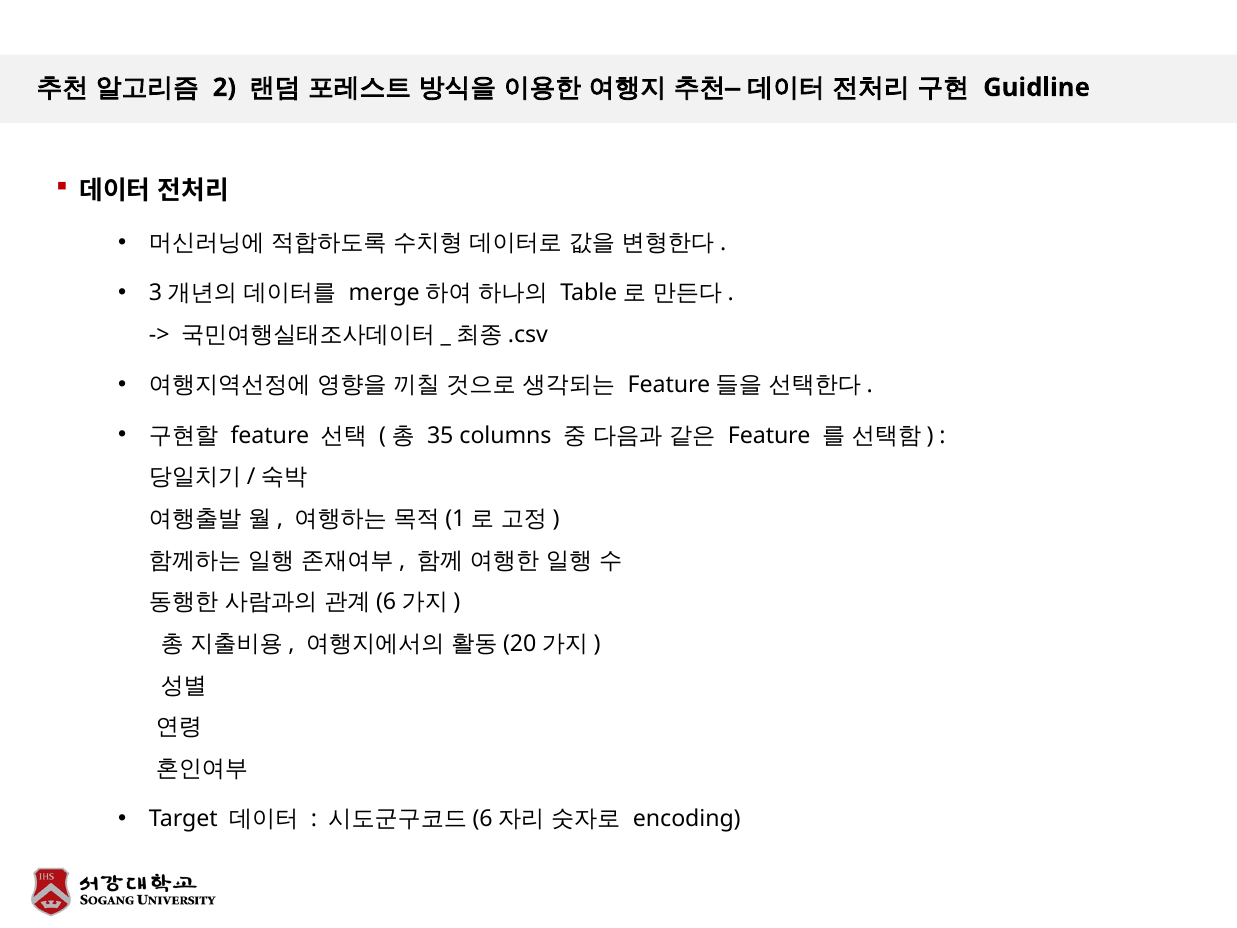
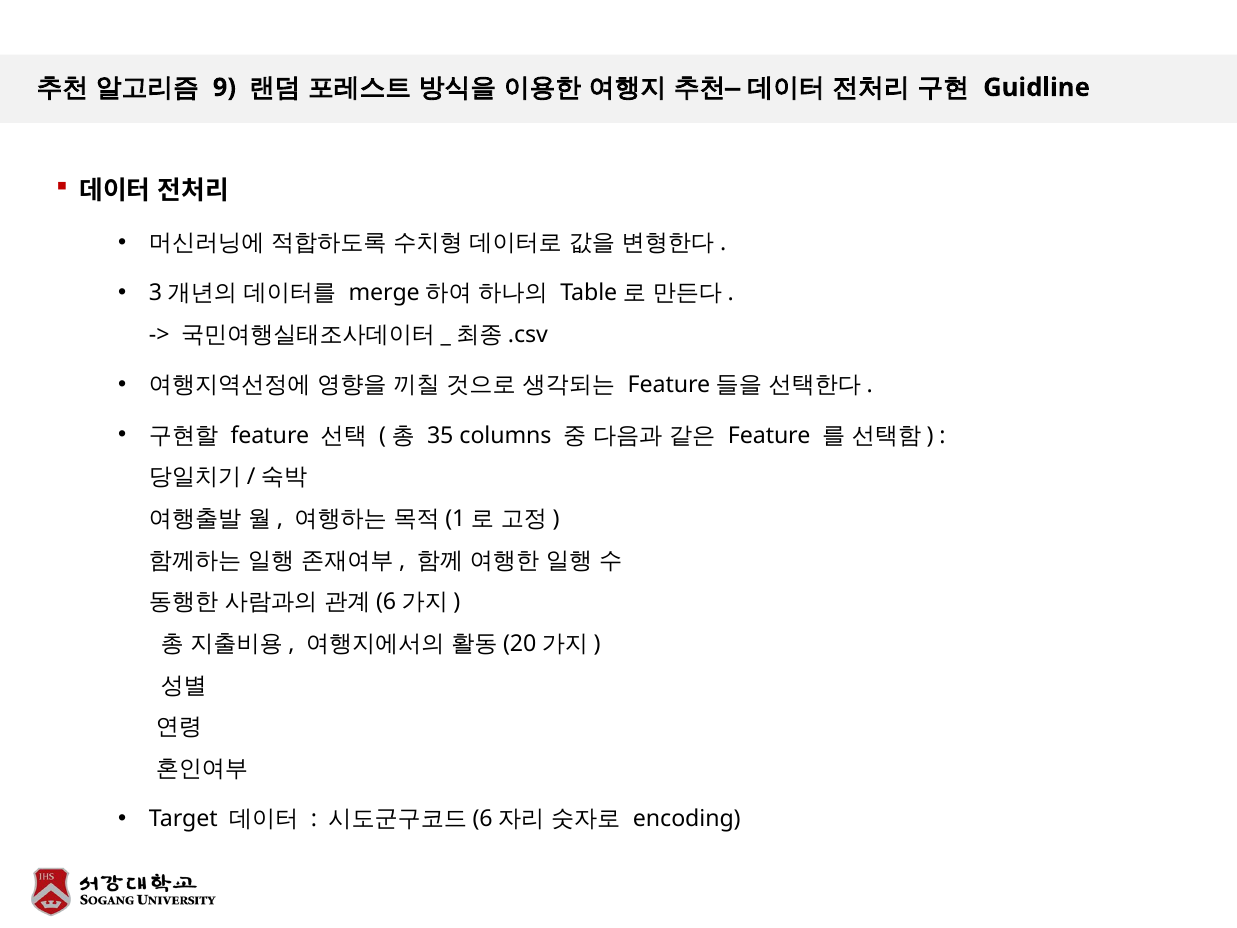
2: 2 -> 9 (224, 87)
